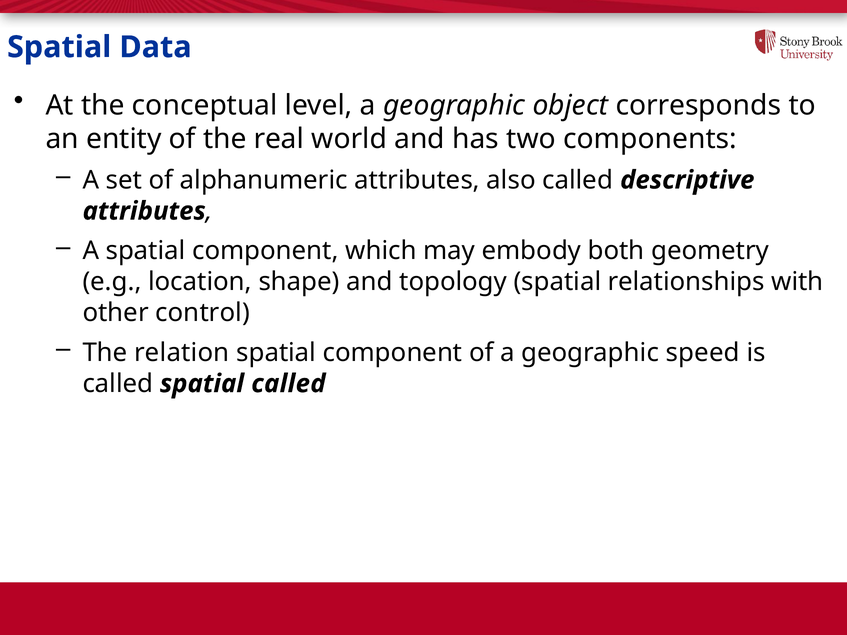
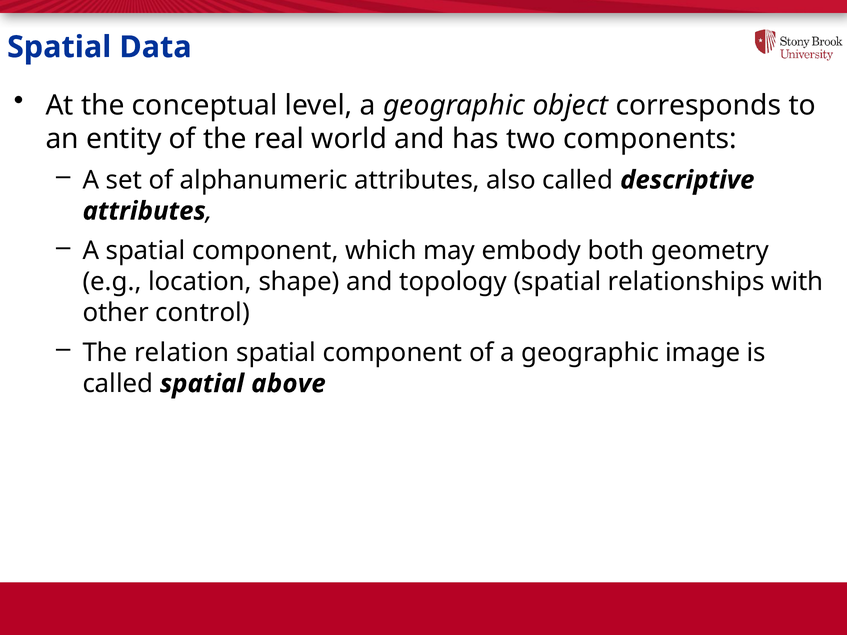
speed: speed -> image (703, 353)
spatial called: called -> above (288, 384)
